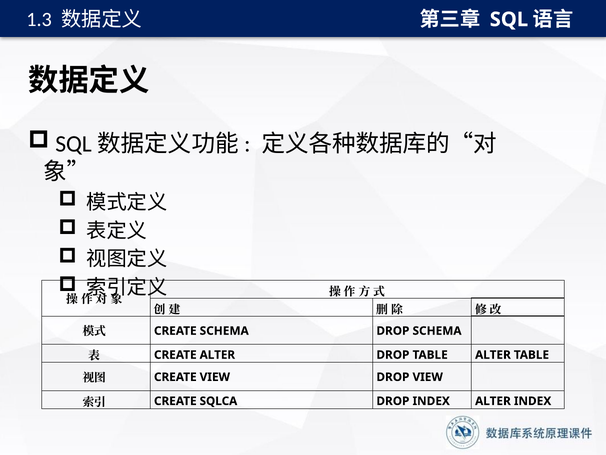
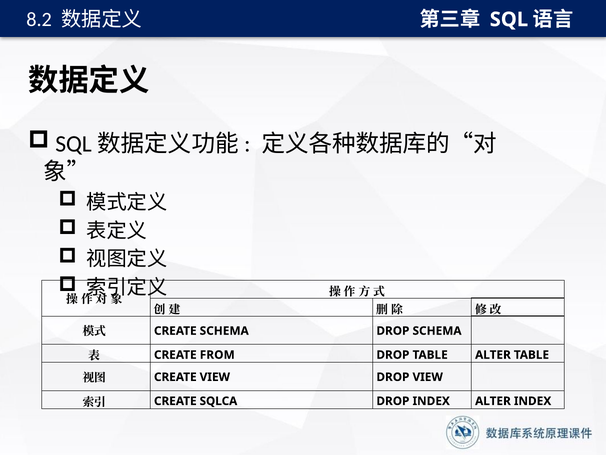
1.3: 1.3 -> 8.2 (39, 20)
CREATE ALTER: ALTER -> FROM (217, 355)
